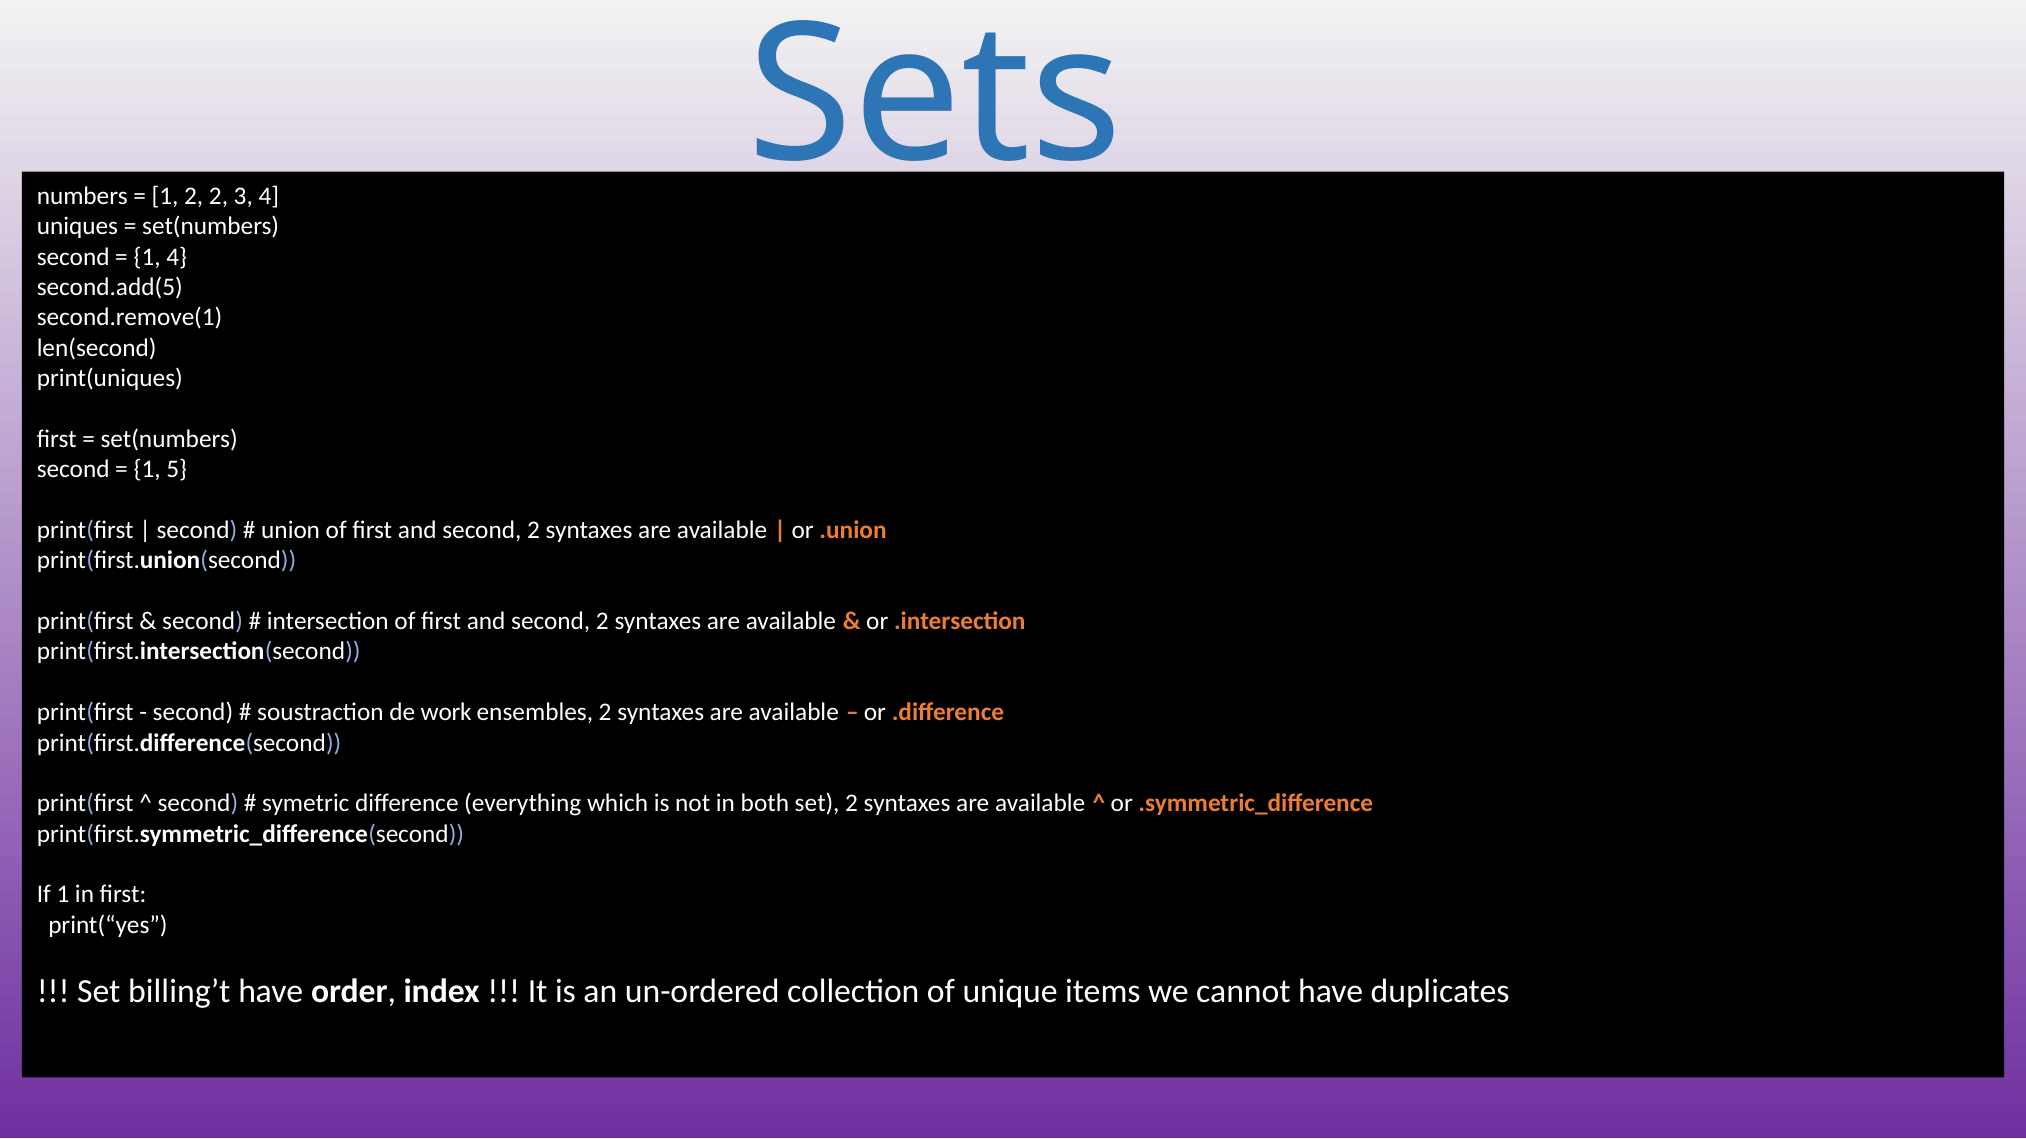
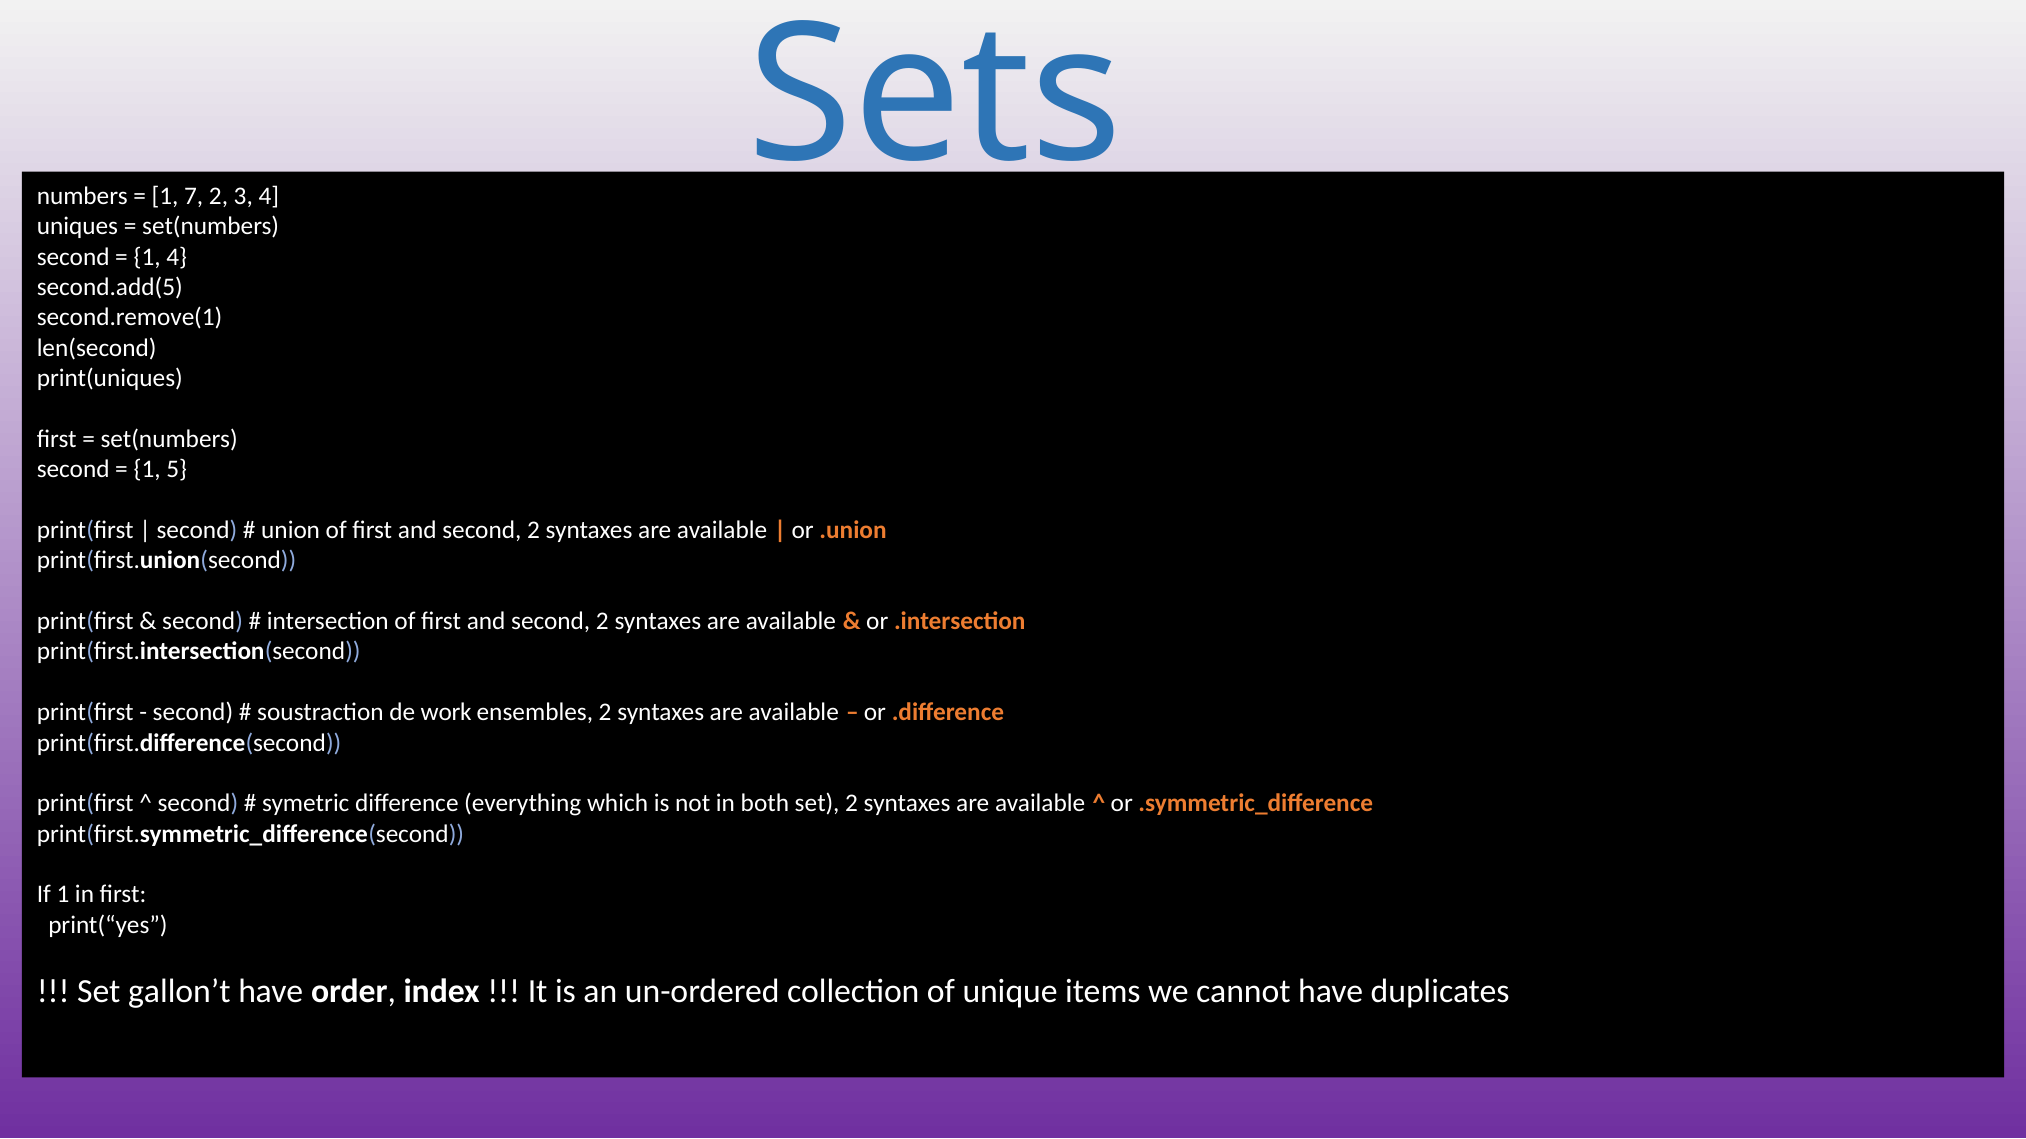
1 2: 2 -> 7 (194, 196)
billing’t: billing’t -> gallon’t (179, 992)
